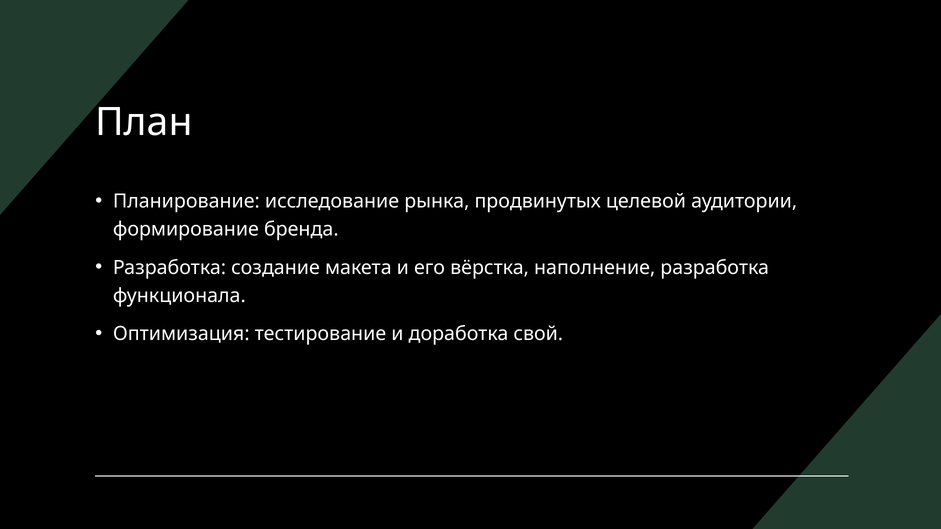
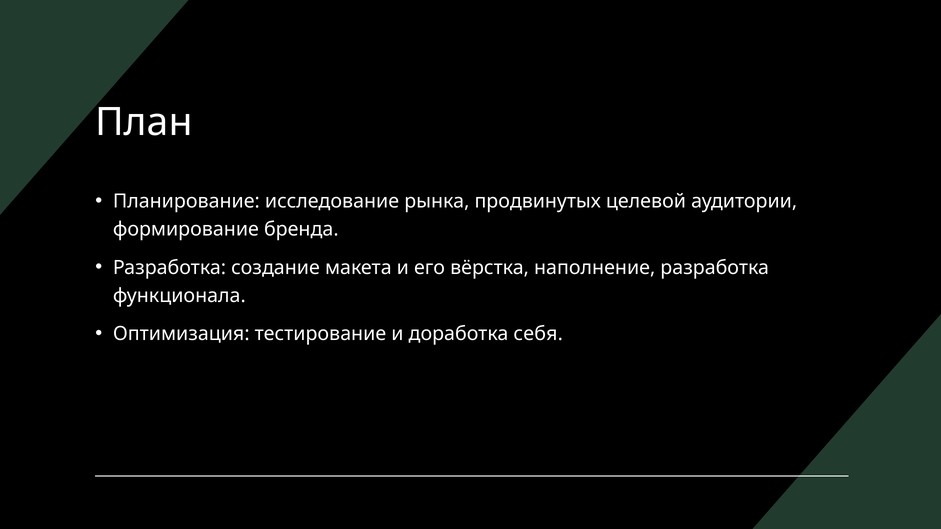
свой: свой -> себя (538, 334)
